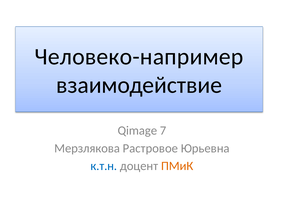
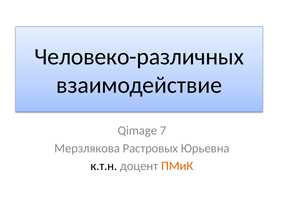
Человеко-например: Человеко-например -> Человеко-различных (139, 57)
Растровое: Растровое -> Растровых (150, 148)
к.т.н colour: blue -> black (104, 166)
